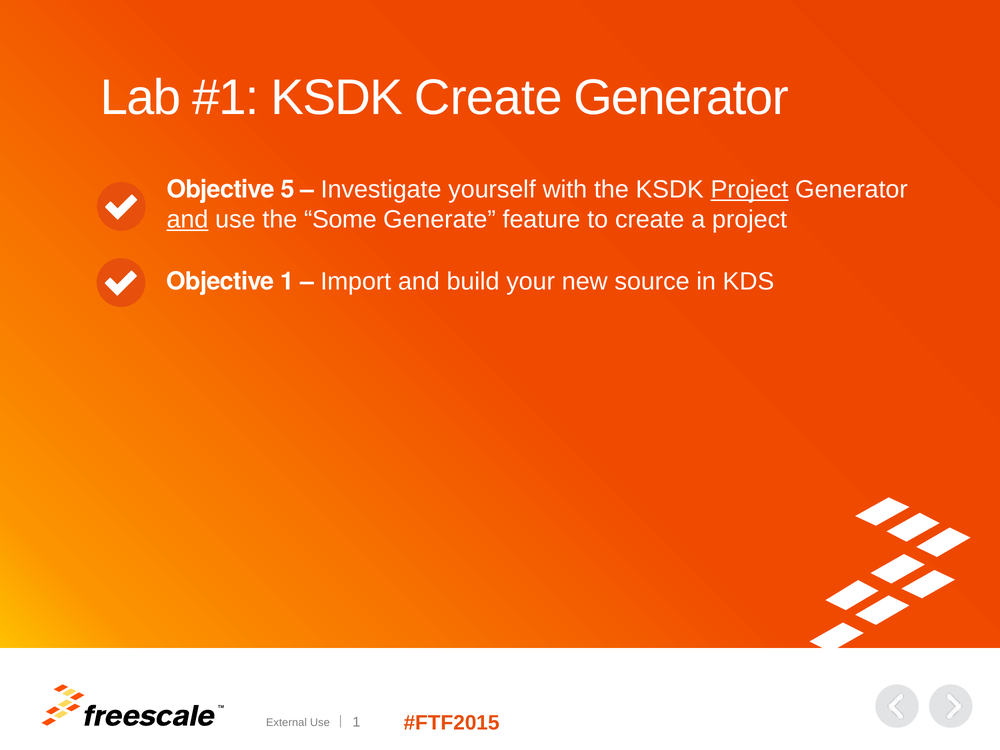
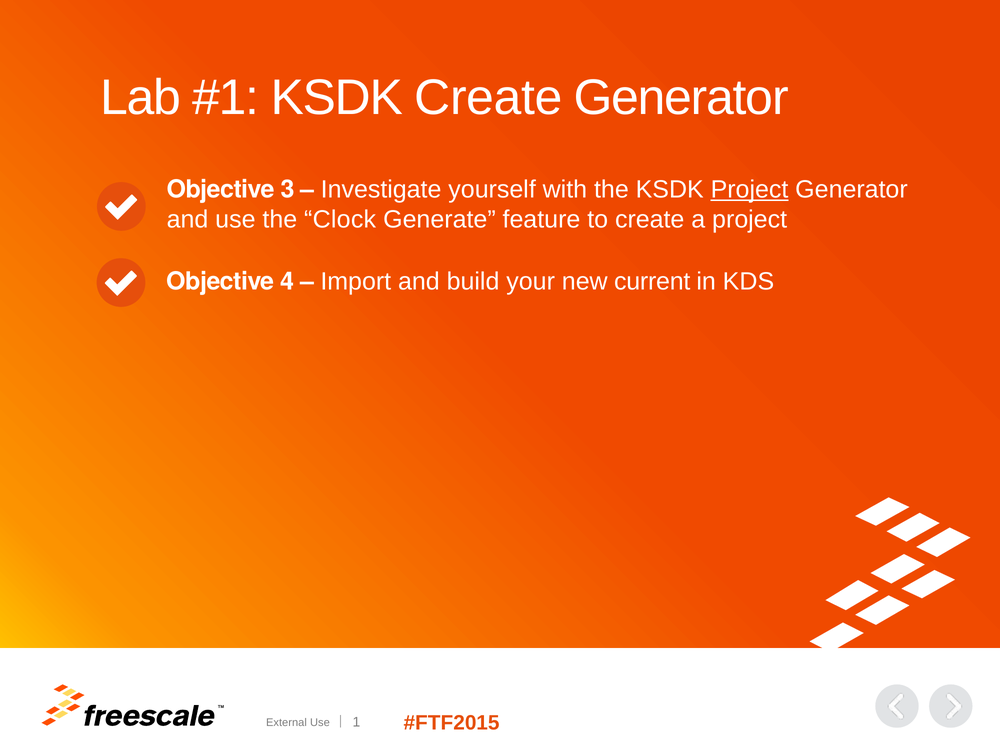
5: 5 -> 3 (288, 189)
and underline: present -> none (188, 219)
Some: Some -> Clock (340, 219)
Objective 1: 1 -> 4 (287, 282)
source: source -> current (652, 282)
